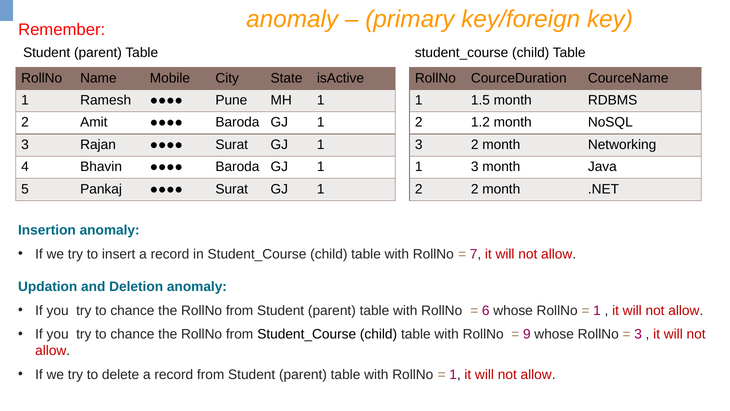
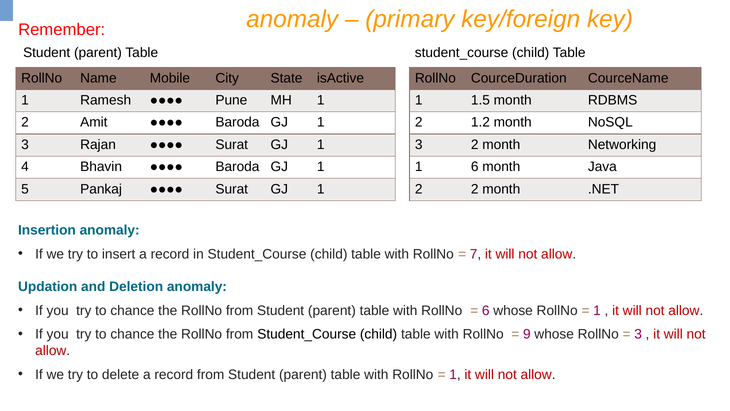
3: 3 -> 6 (475, 167)
